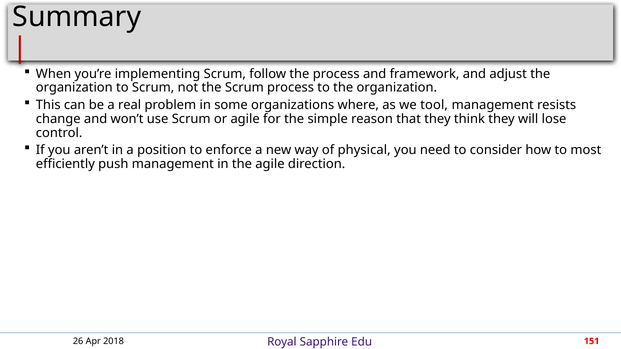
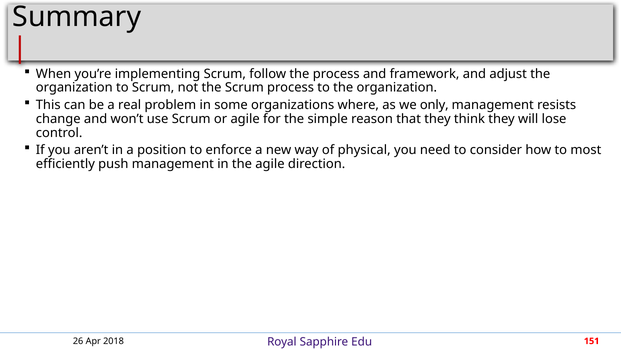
tool: tool -> only (434, 105)
